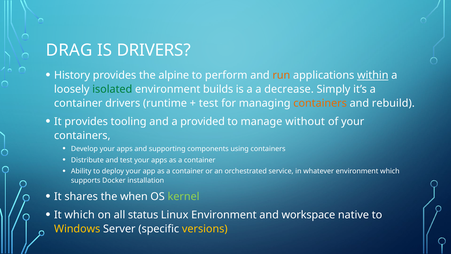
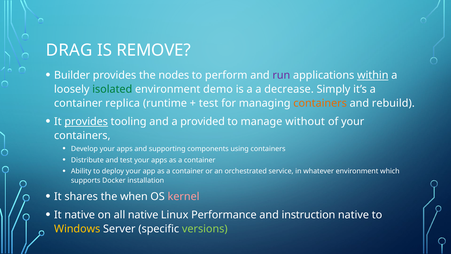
IS DRIVERS: DRIVERS -> REMOVE (154, 50)
History: History -> Builder (72, 75)
alpine: alpine -> nodes (174, 75)
run colour: orange -> purple (281, 75)
builds: builds -> demo (218, 89)
container drivers: drivers -> replica (123, 103)
provides underline: none -> present (86, 121)
kernel colour: light green -> pink (184, 196)
It which: which -> native (80, 215)
all status: status -> native (143, 215)
Linux Environment: Environment -> Performance (224, 215)
workspace: workspace -> instruction (308, 215)
versions colour: yellow -> light green (205, 229)
